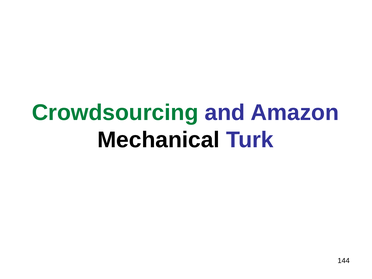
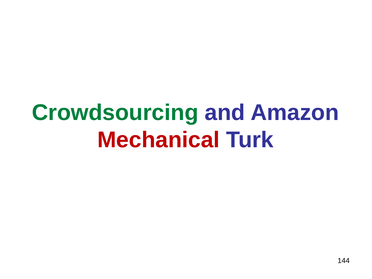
Mechanical colour: black -> red (159, 140)
